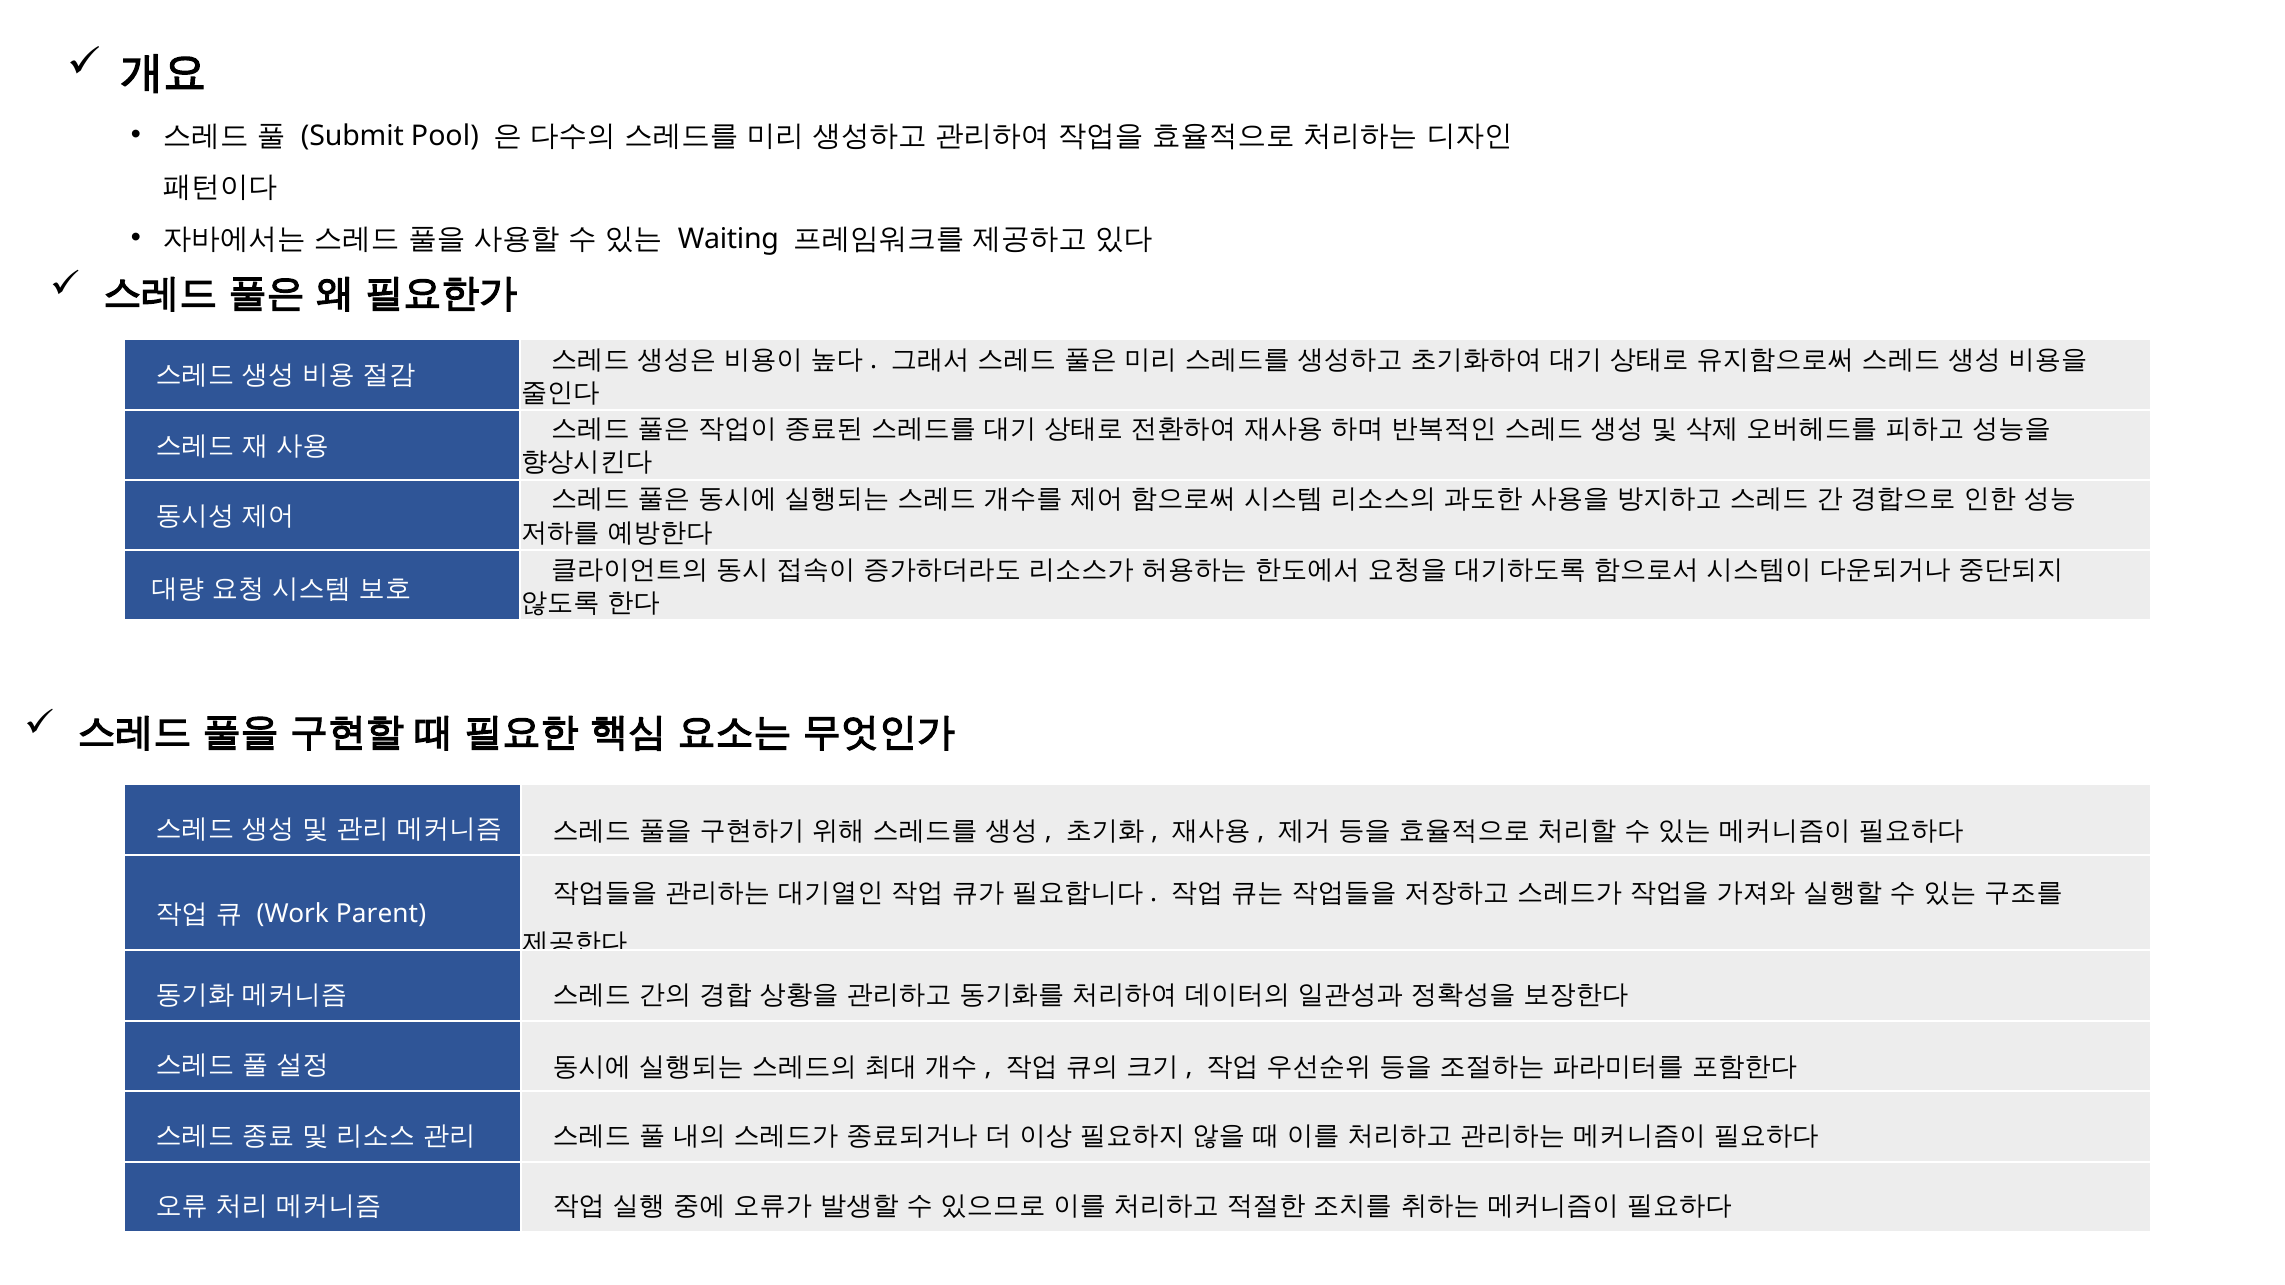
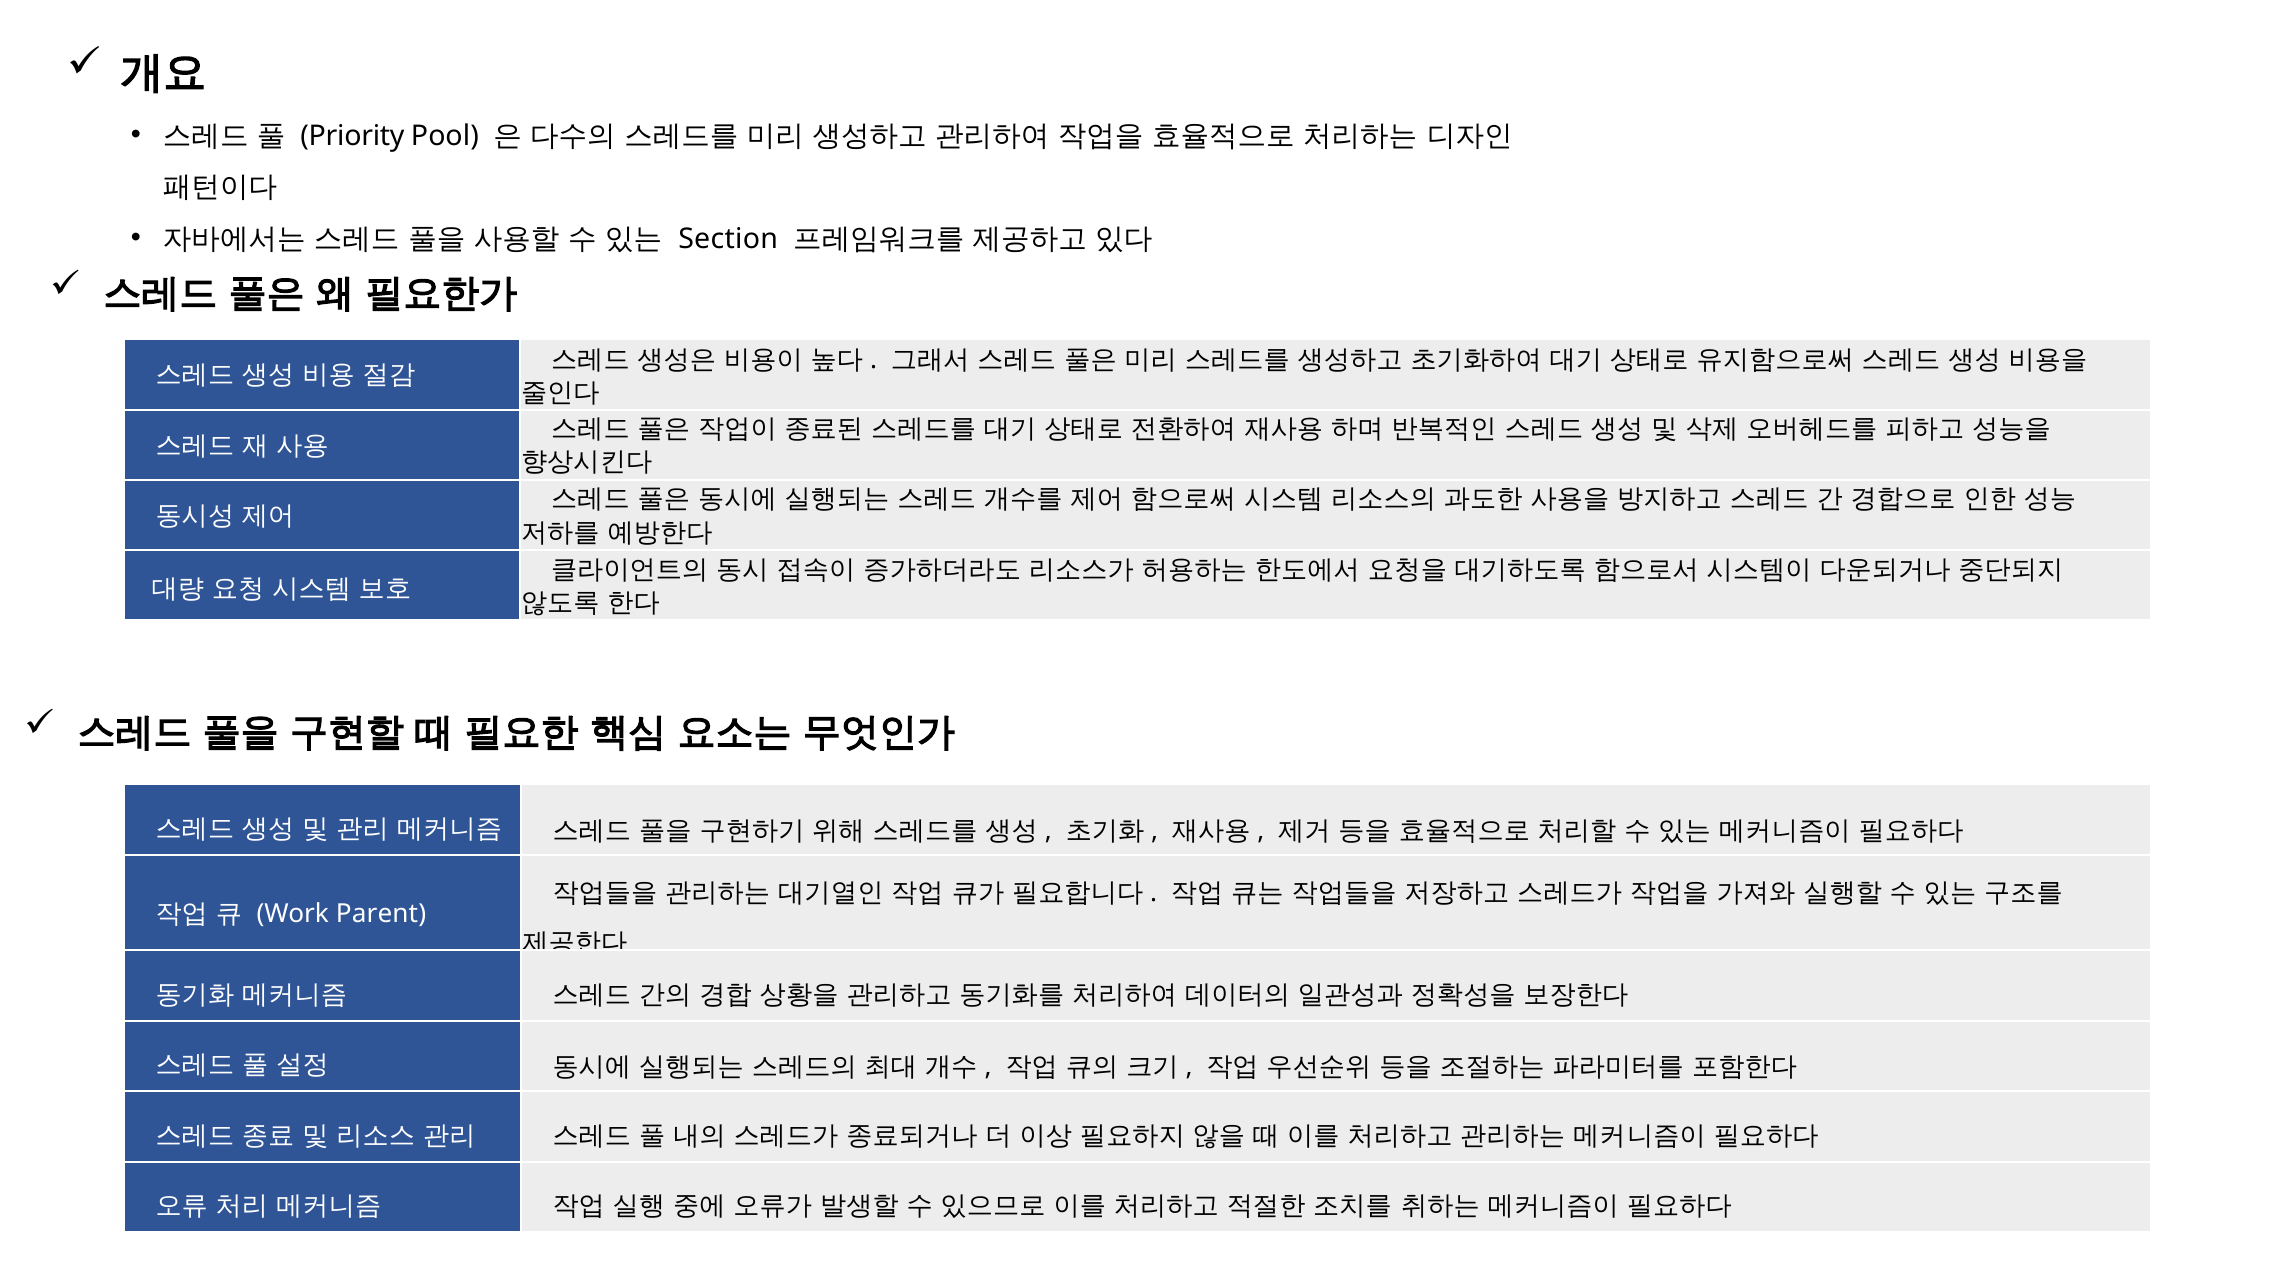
Submit: Submit -> Priority (352, 136)
Waiting: Waiting -> Section (728, 239)
